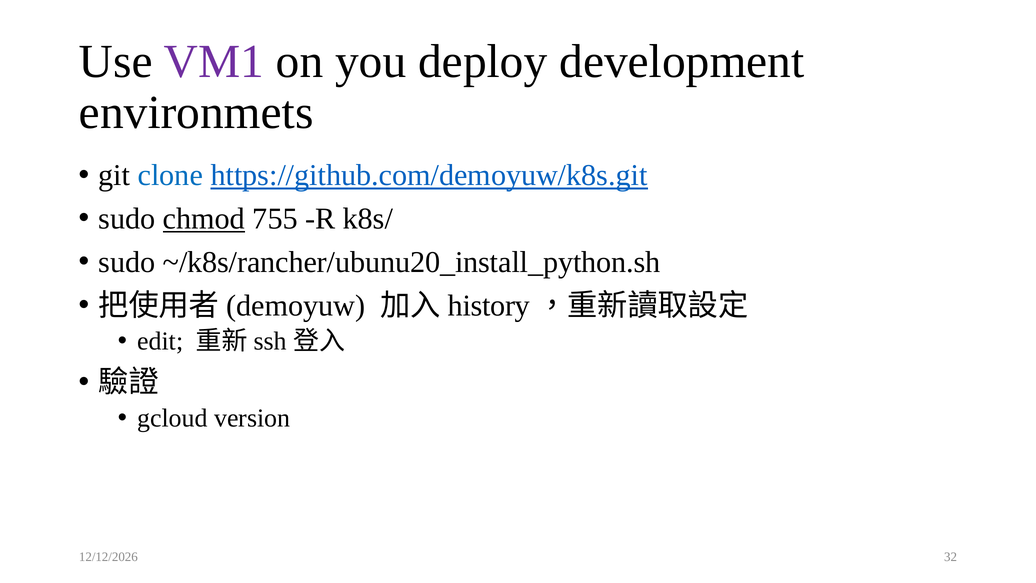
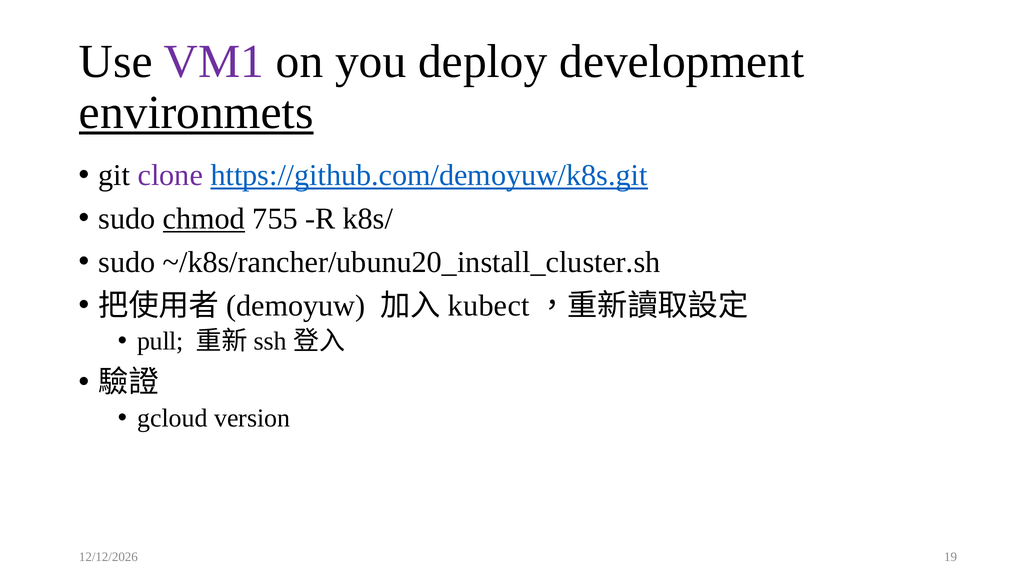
environmets underline: none -> present (196, 113)
clone colour: blue -> purple (170, 175)
~/k8s/rancher/ubunu20_install_python.sh: ~/k8s/rancher/ubunu20_install_python.sh -> ~/k8s/rancher/ubunu20_install_cluster.sh (412, 262)
history: history -> kubect (489, 305)
edit: edit -> pull (160, 341)
32: 32 -> 19 (951, 557)
